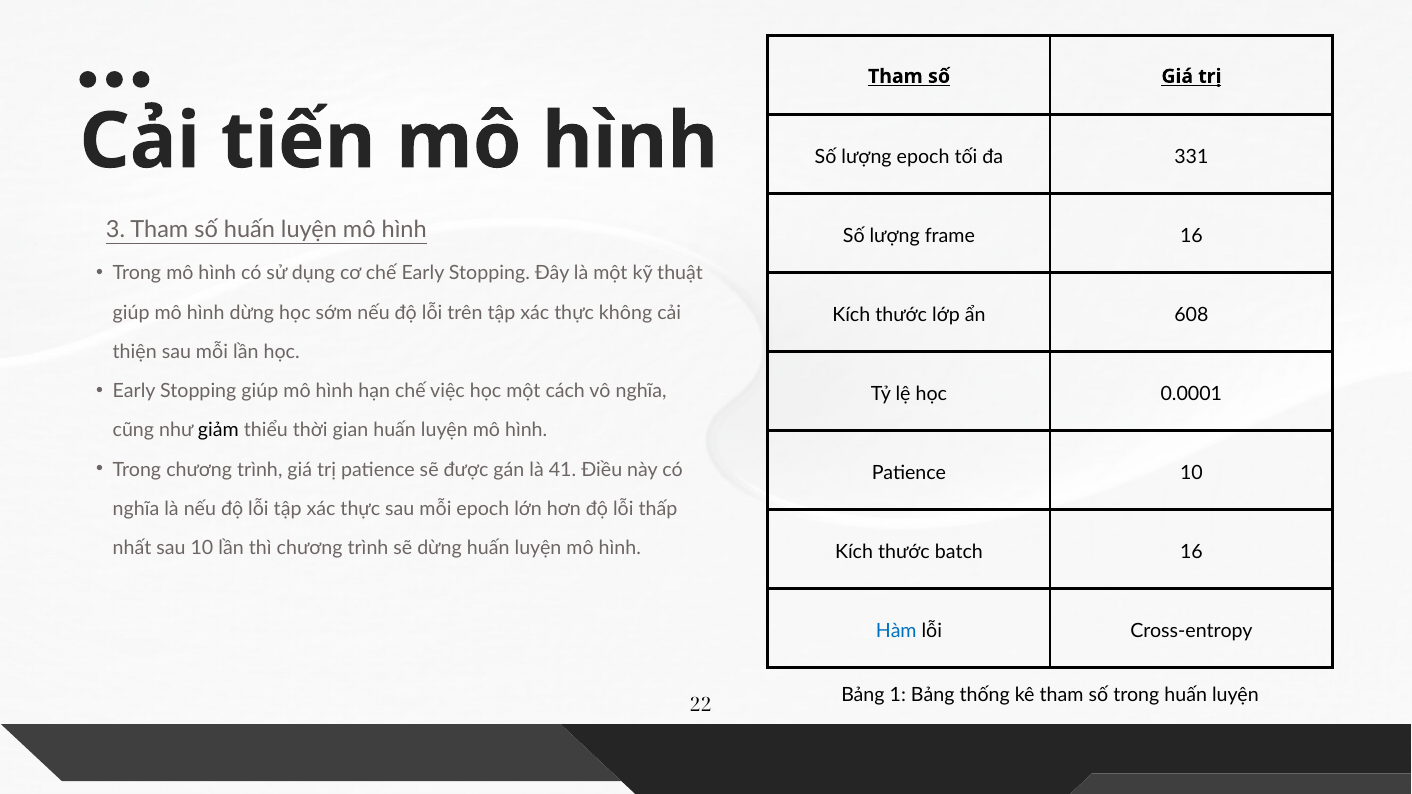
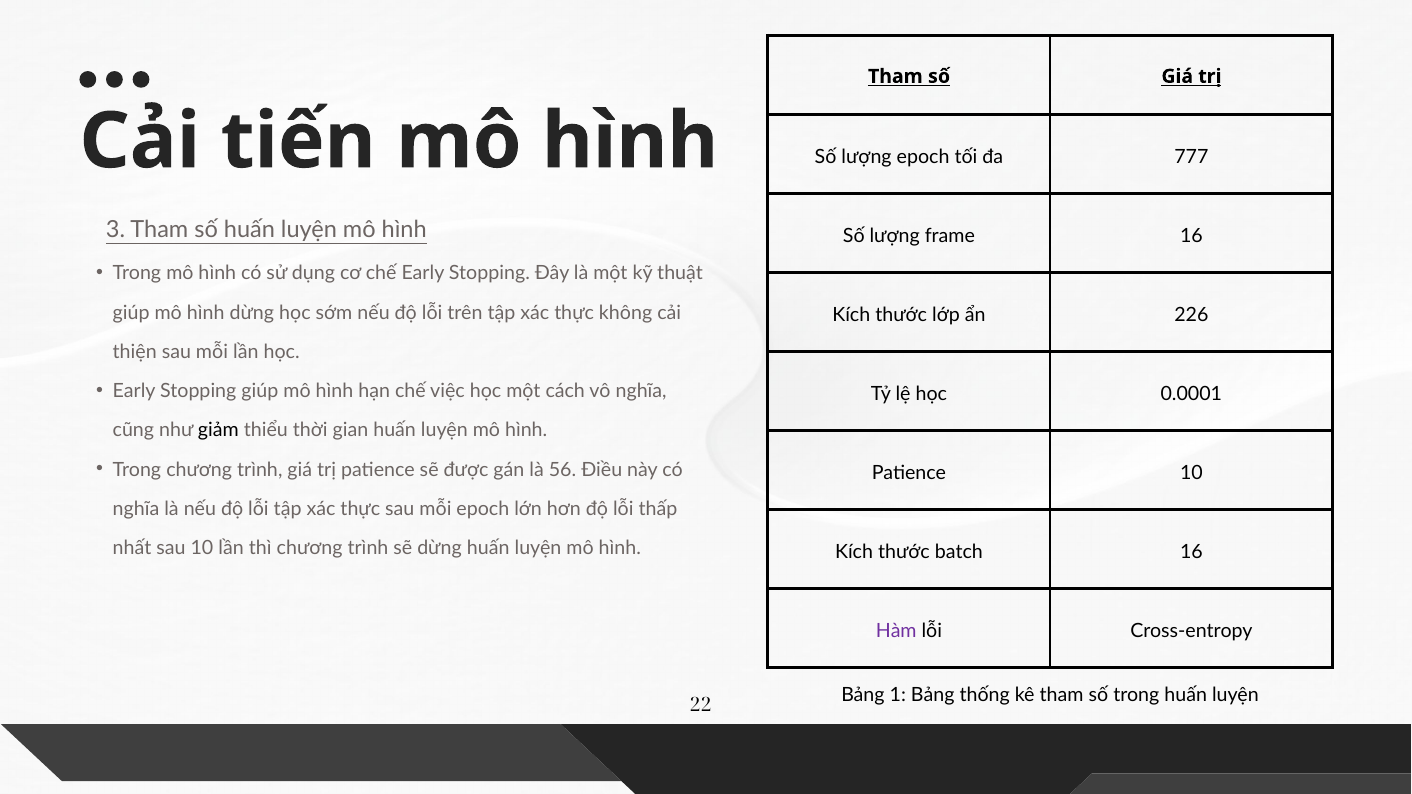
331: 331 -> 777 (1191, 157)
608: 608 -> 226 (1191, 315)
41: 41 -> 56 (563, 470)
Hàm colour: blue -> purple (896, 631)
